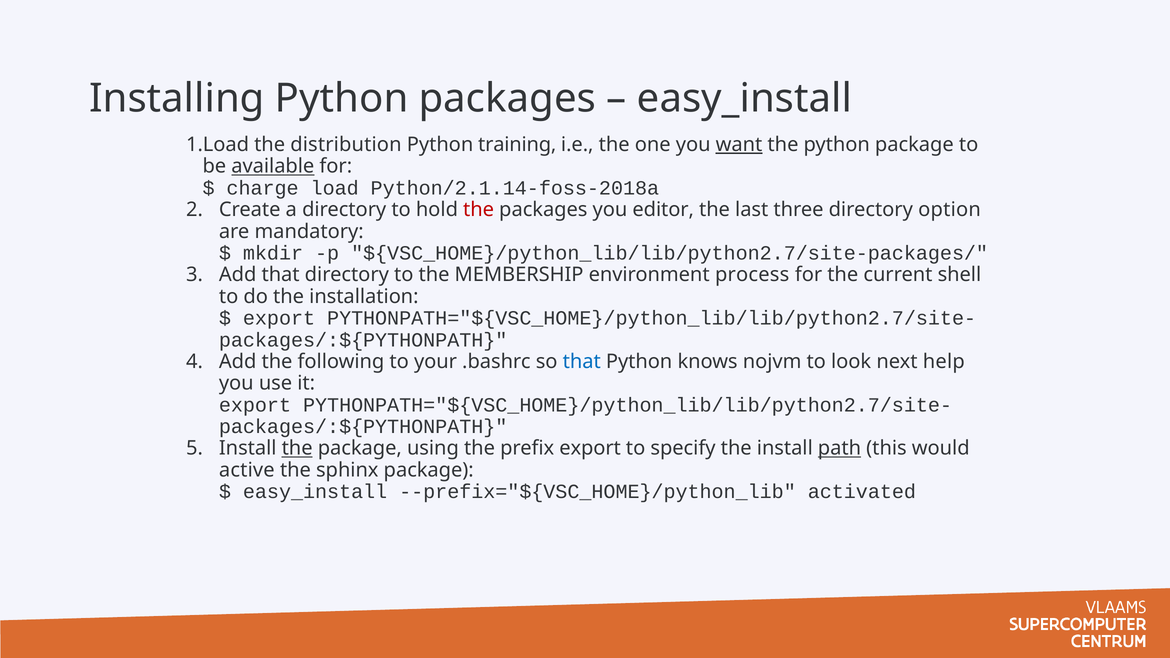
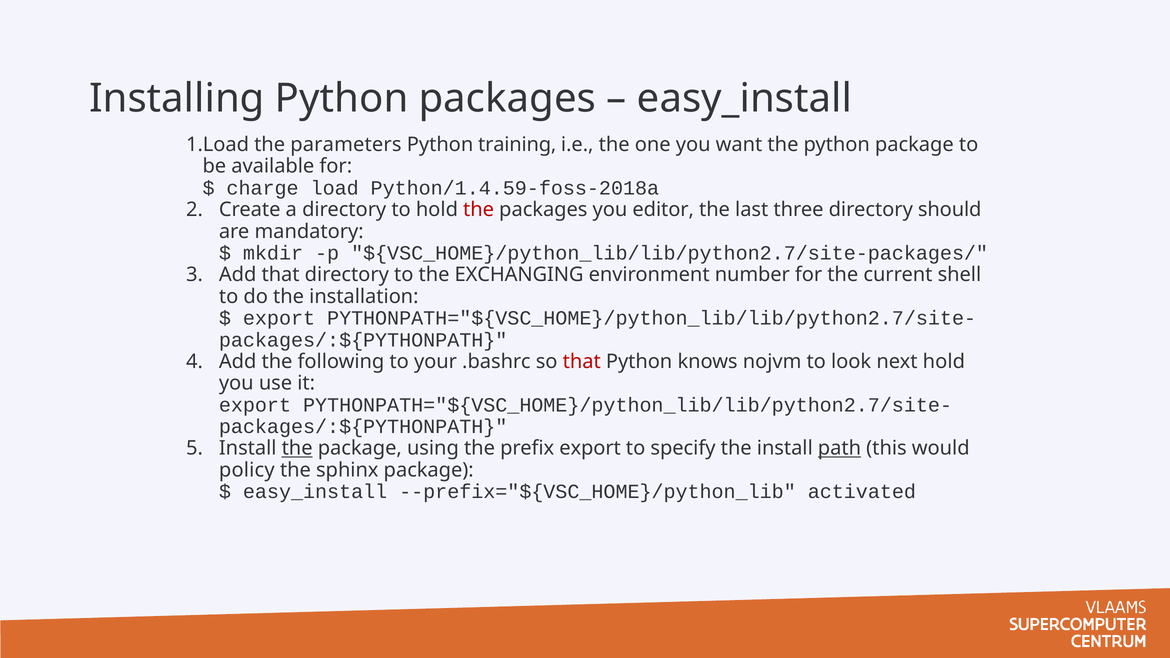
distribution: distribution -> parameters (346, 145)
want underline: present -> none (739, 145)
available underline: present -> none (273, 166)
Python/2.1.14-foss-2018a: Python/2.1.14-foss-2018a -> Python/1.4.59-foss-2018a (515, 188)
option: option -> should (950, 210)
MEMBERSHIP: MEMBERSHIP -> EXCHANGING (519, 275)
process: process -> number (752, 275)
that colour: blue -> red (582, 362)
next help: help -> hold (944, 362)
active: active -> policy (247, 470)
